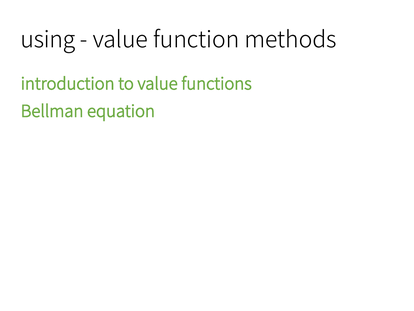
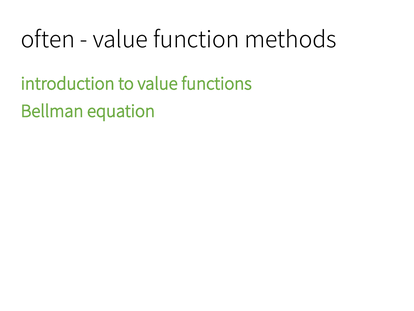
using: using -> often (48, 40)
